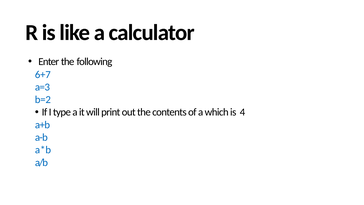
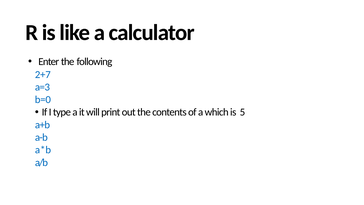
6+7: 6+7 -> 2+7 (43, 74)
b=2: b=2 -> b=0 (43, 100)
4: 4 -> 5 (242, 112)
